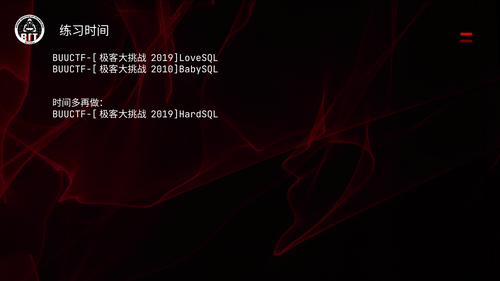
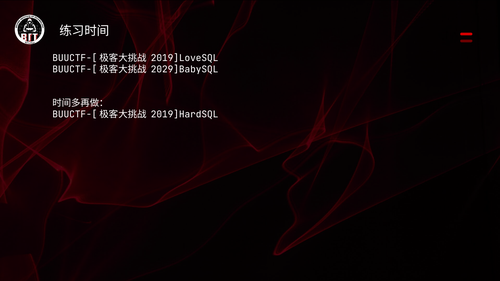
2010]BabySQL: 2010]BabySQL -> 2029]BabySQL (185, 69)
